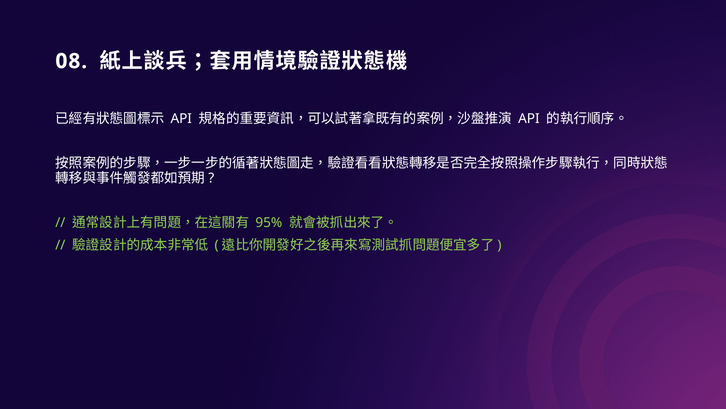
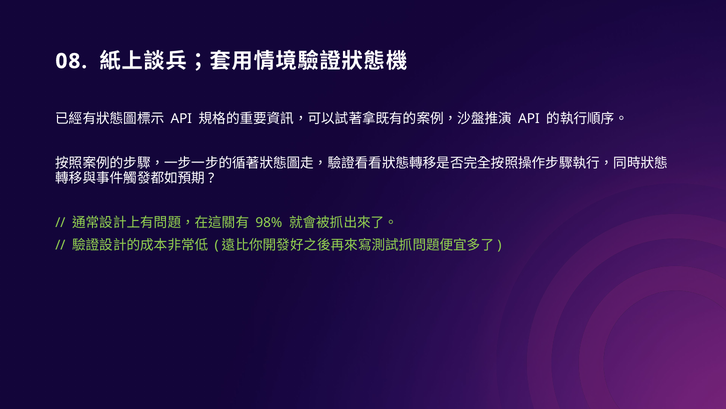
95%: 95% -> 98% (269, 222)
